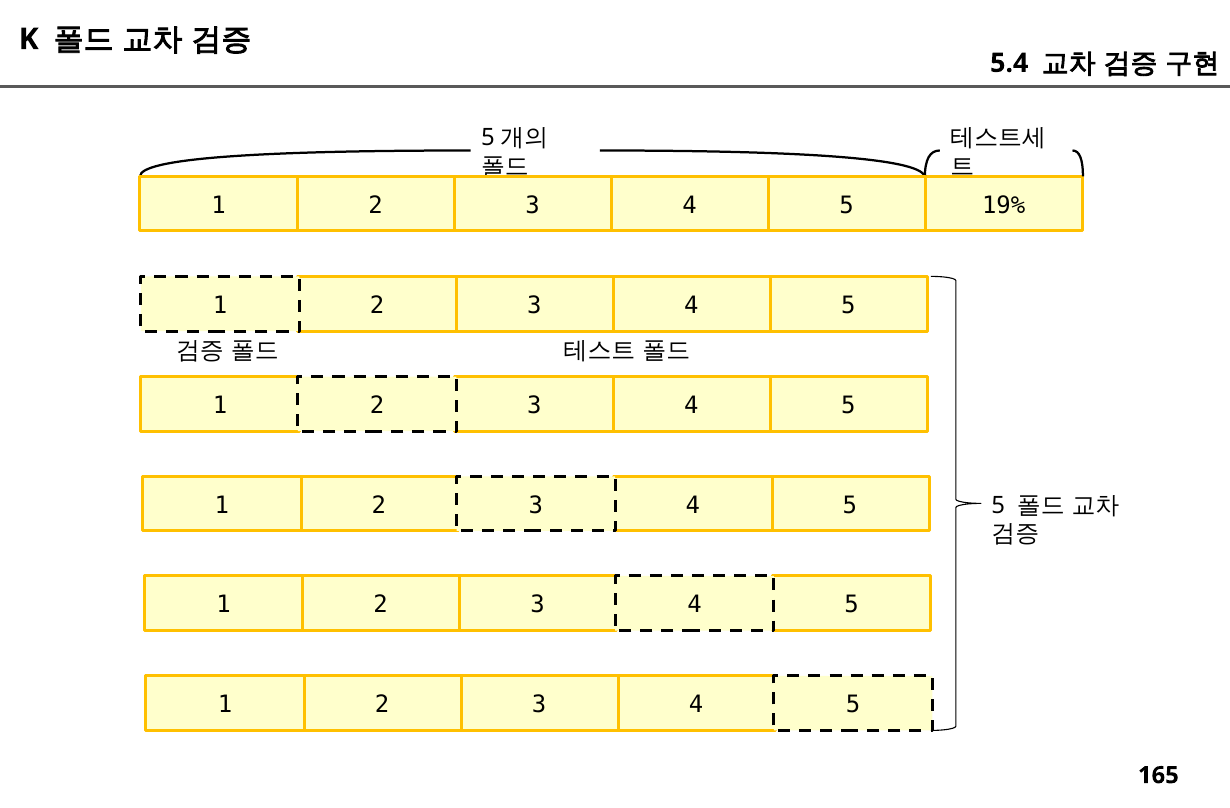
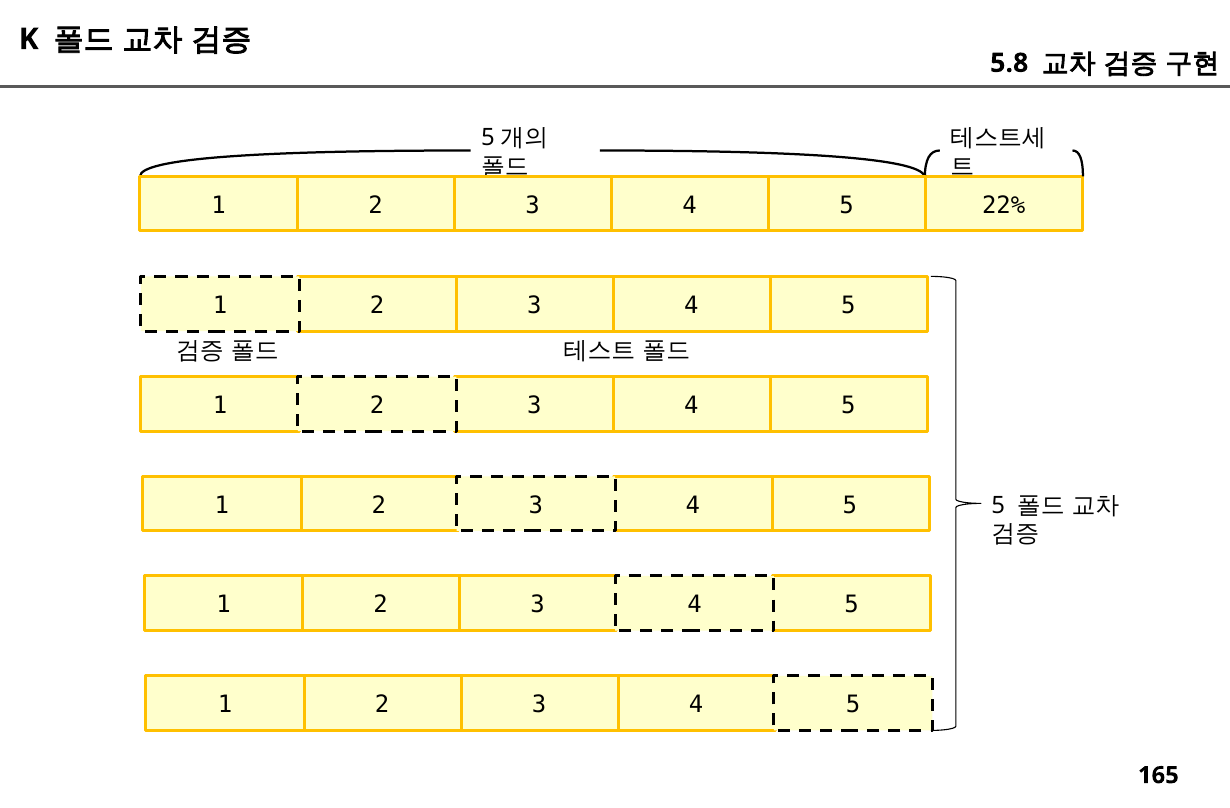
5.4: 5.4 -> 5.8 (1009, 63)
19%: 19% -> 22% (1004, 205)
